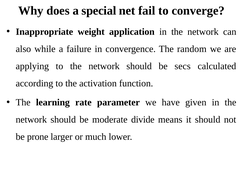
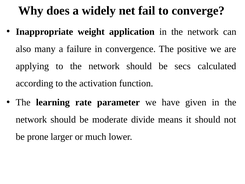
special: special -> widely (99, 11)
while: while -> many (45, 49)
random: random -> positive (192, 49)
